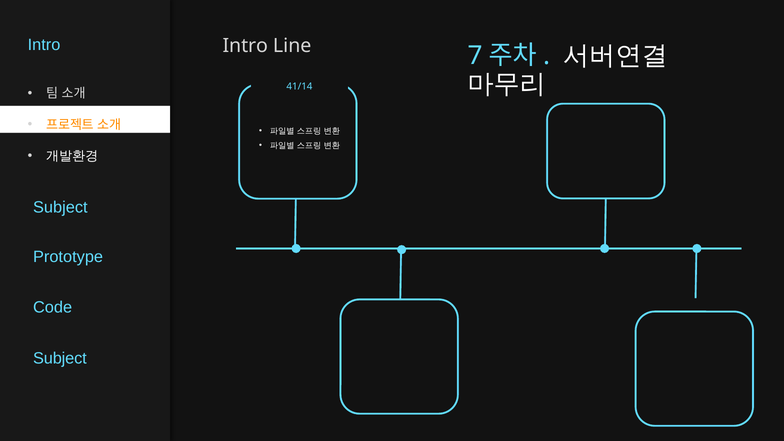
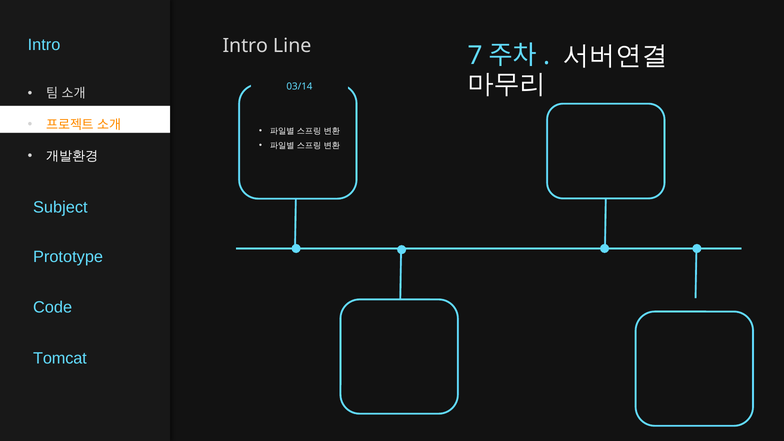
41/14: 41/14 -> 03/14 (299, 86)
Subject: Subject -> Tomcat (60, 358)
